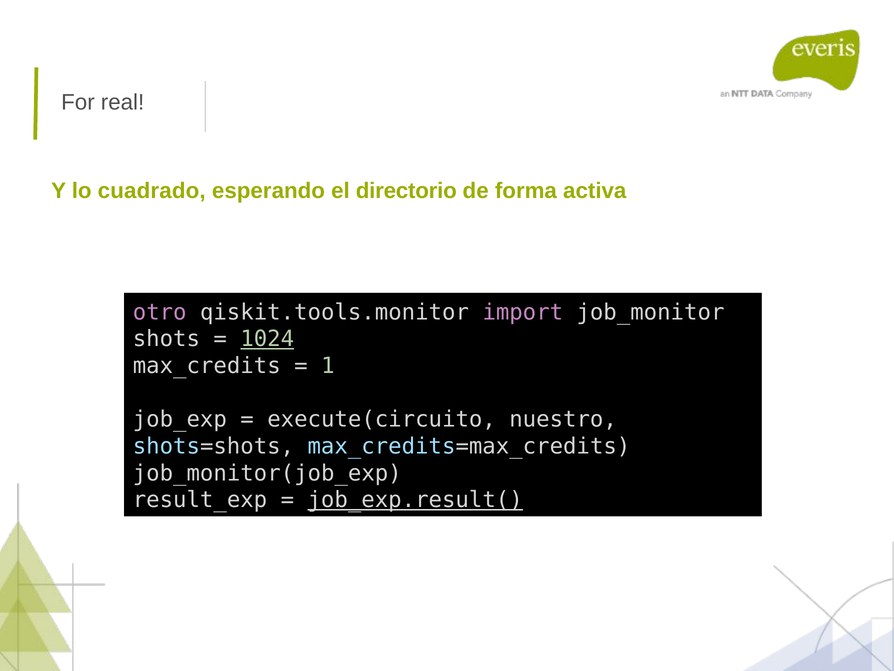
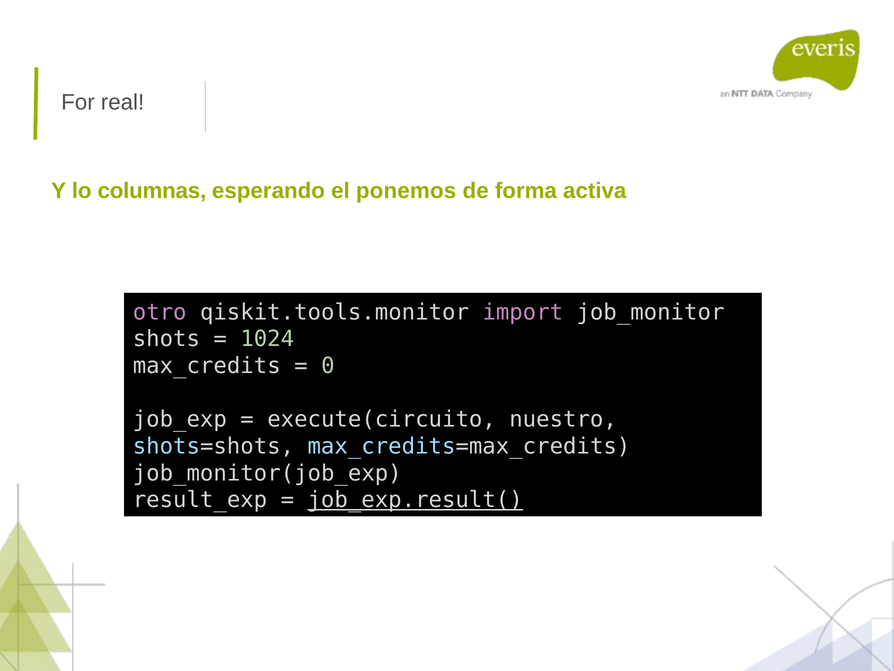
cuadrado: cuadrado -> columnas (152, 191)
directorio: directorio -> ponemos (406, 191)
1024 underline: present -> none (267, 339)
1: 1 -> 0 (328, 366)
